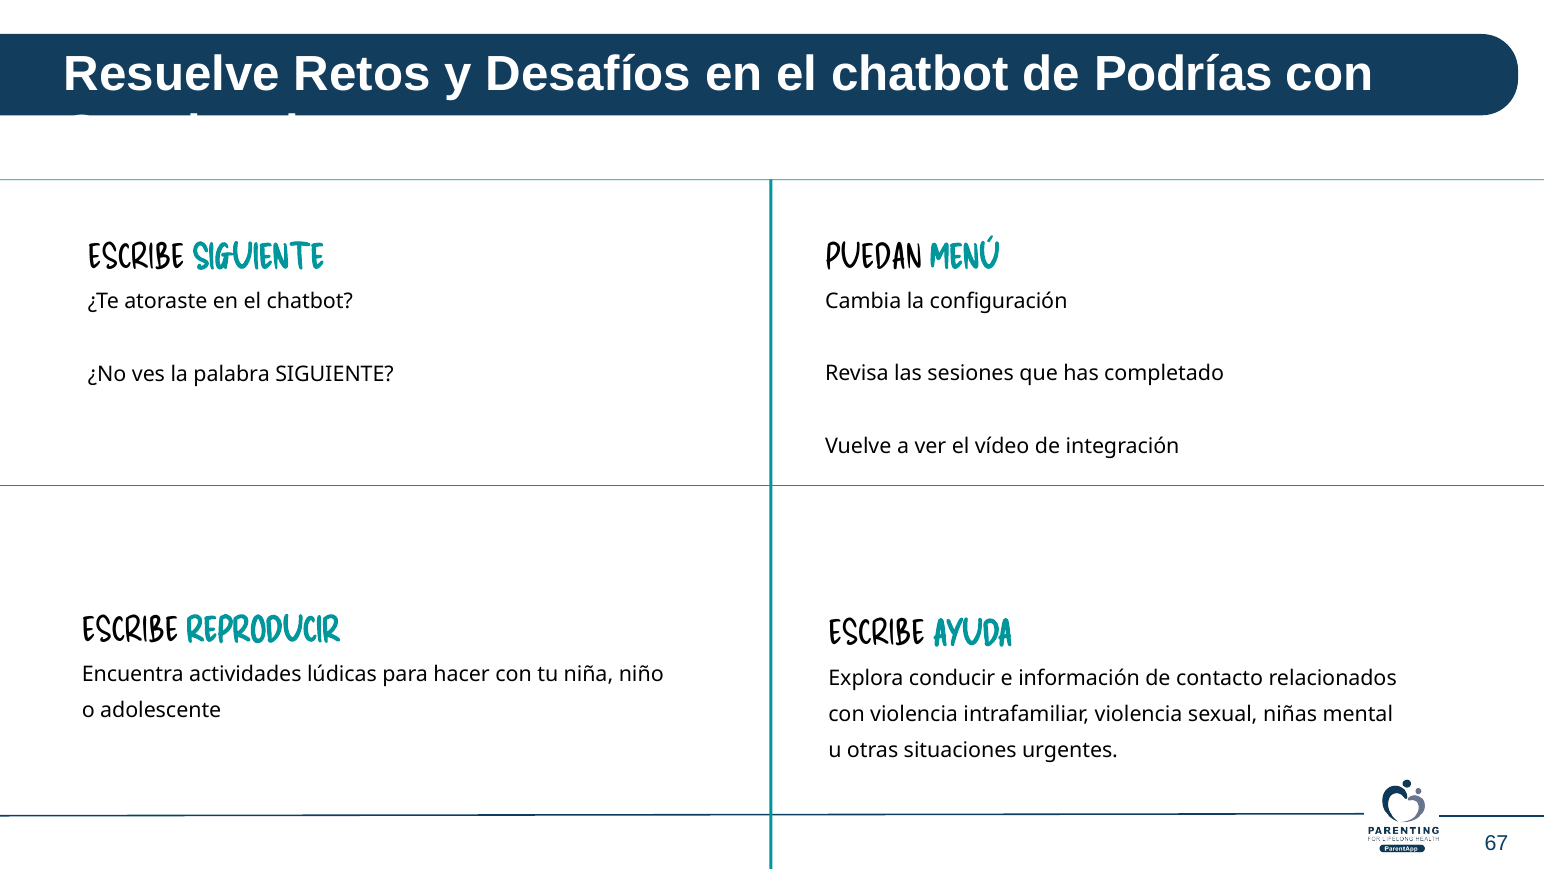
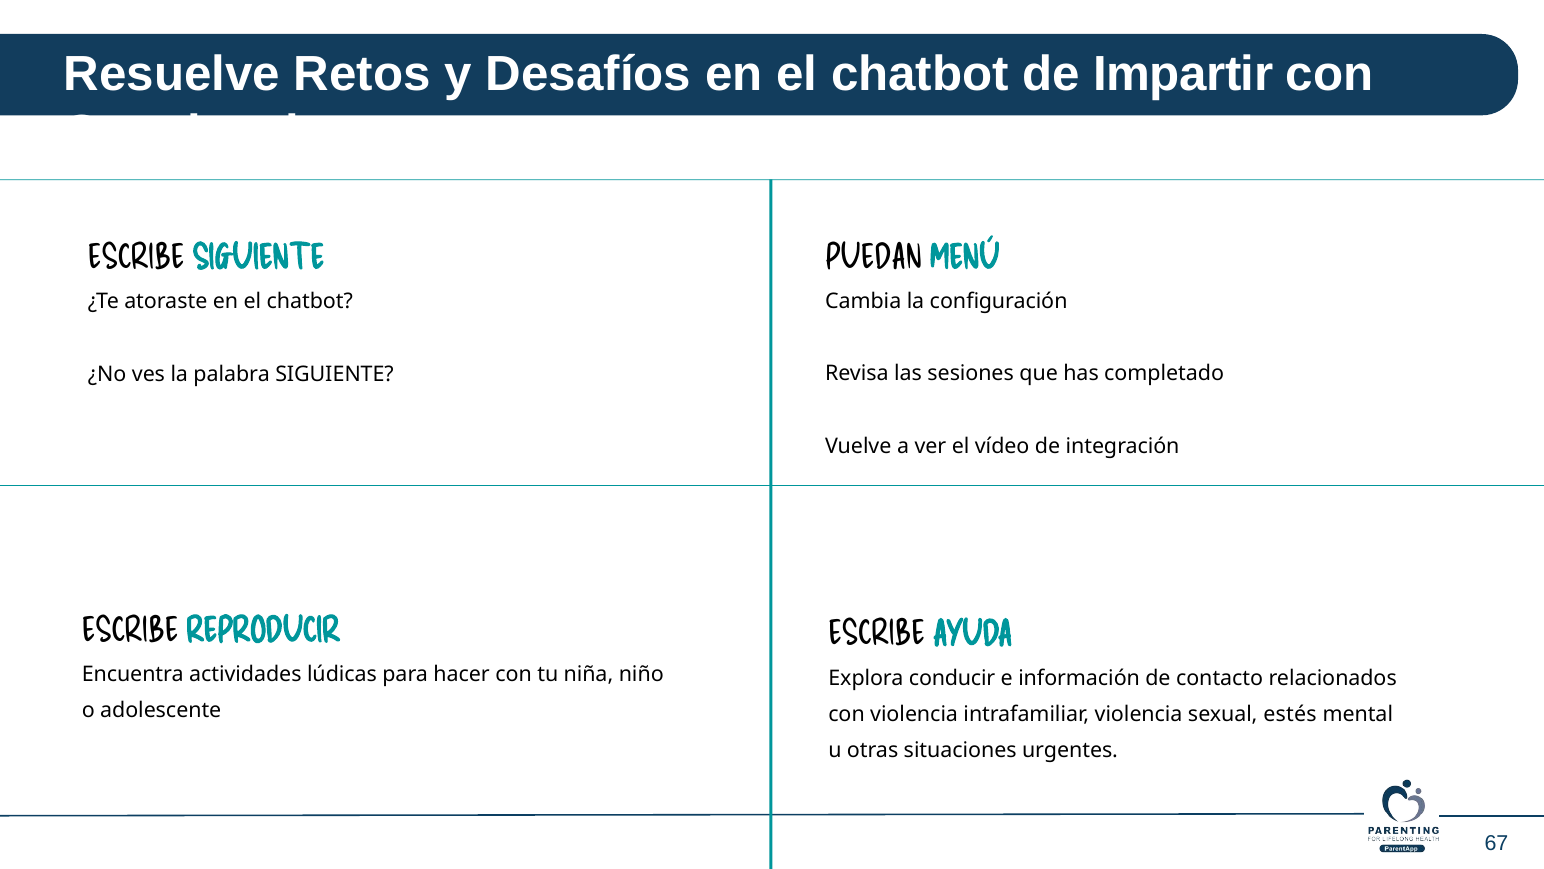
Podrías: Podrías -> Impartir (1183, 74)
niñas: niñas -> estés (1290, 714)
